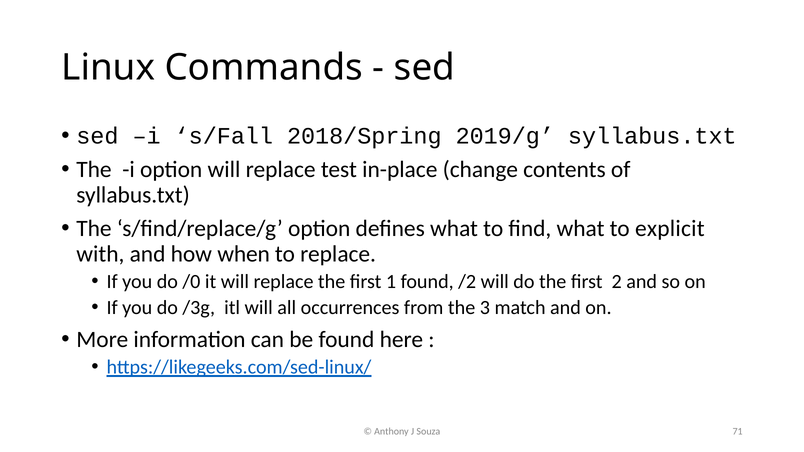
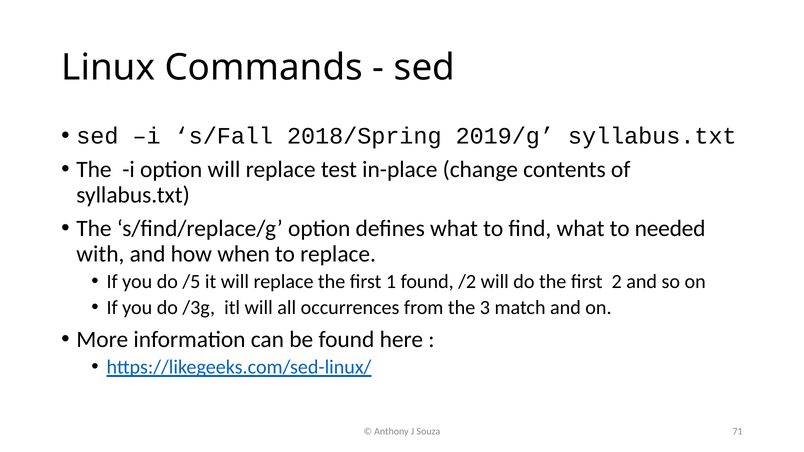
explicit: explicit -> needed (670, 229)
/0: /0 -> /5 (191, 282)
